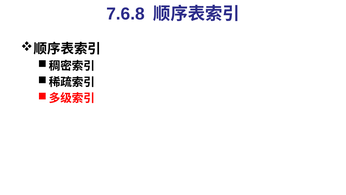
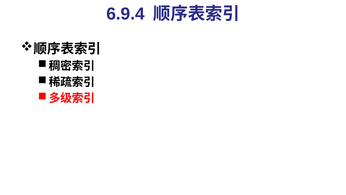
7.6.8: 7.6.8 -> 6.9.4 (125, 14)
